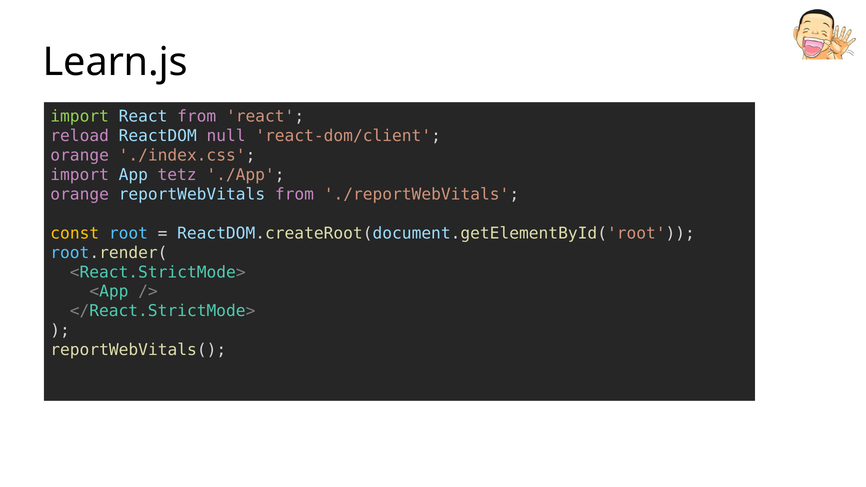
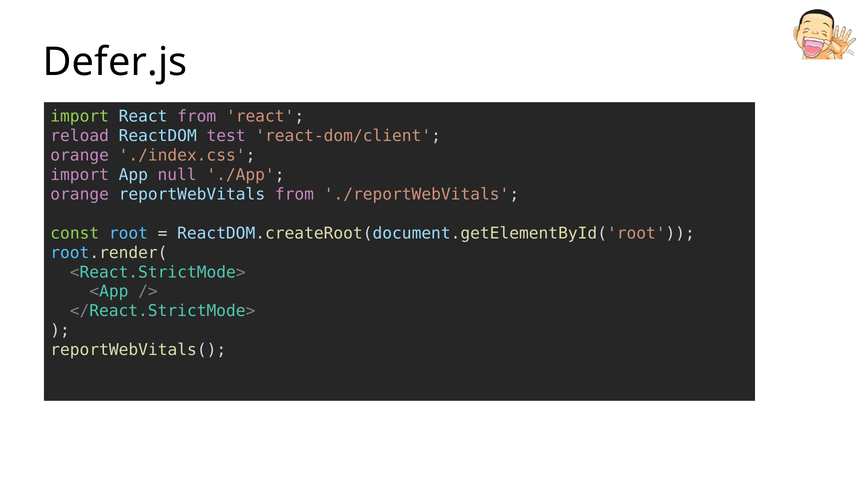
Learn.js: Learn.js -> Defer.js (115, 62)
null: null -> test (226, 136)
tetz: tetz -> null (177, 175)
const colour: yellow -> light green (75, 233)
